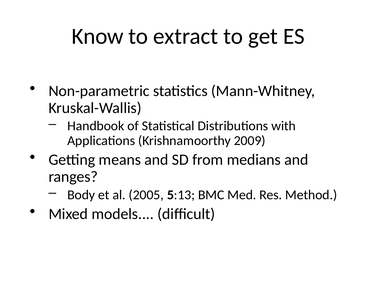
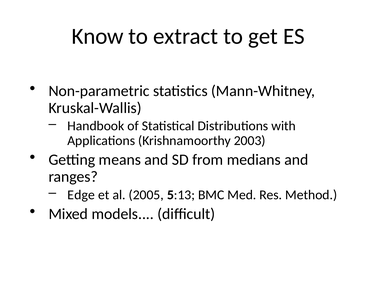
2009: 2009 -> 2003 (250, 141)
Body: Body -> Edge (81, 195)
